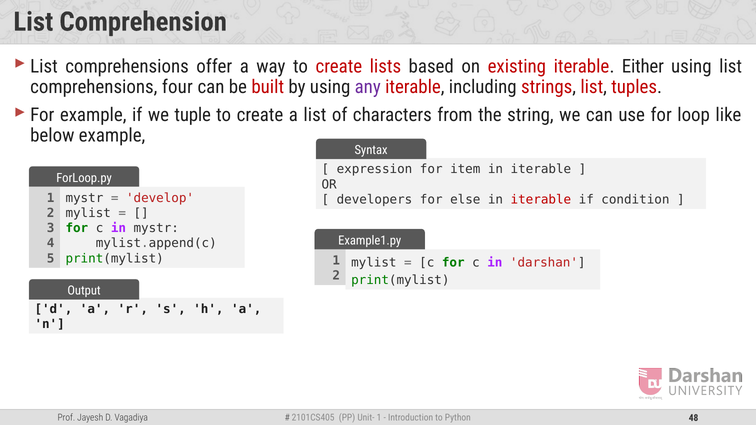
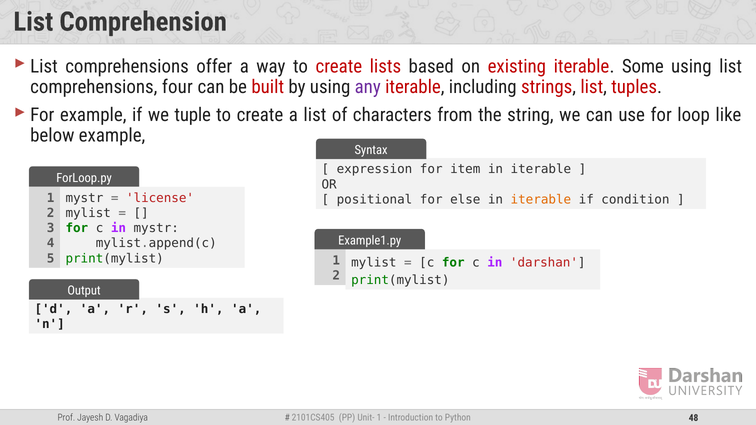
Either: Either -> Some (643, 66)
develop: develop -> license (160, 198)
developers: developers -> positional (374, 200)
iterable colour: red -> orange (541, 200)
